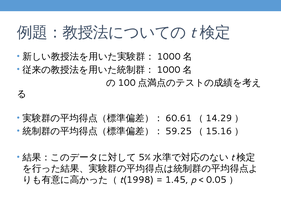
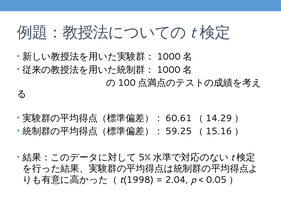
1.45: 1.45 -> 2.04 (177, 180)
